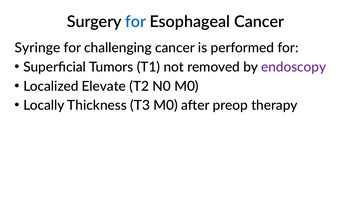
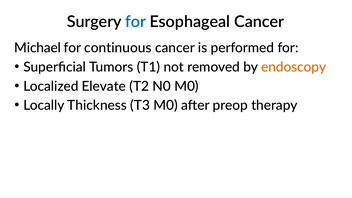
Syringe: Syringe -> Michael (38, 48)
challenging: challenging -> continuous (118, 48)
endoscopy colour: purple -> orange (294, 67)
